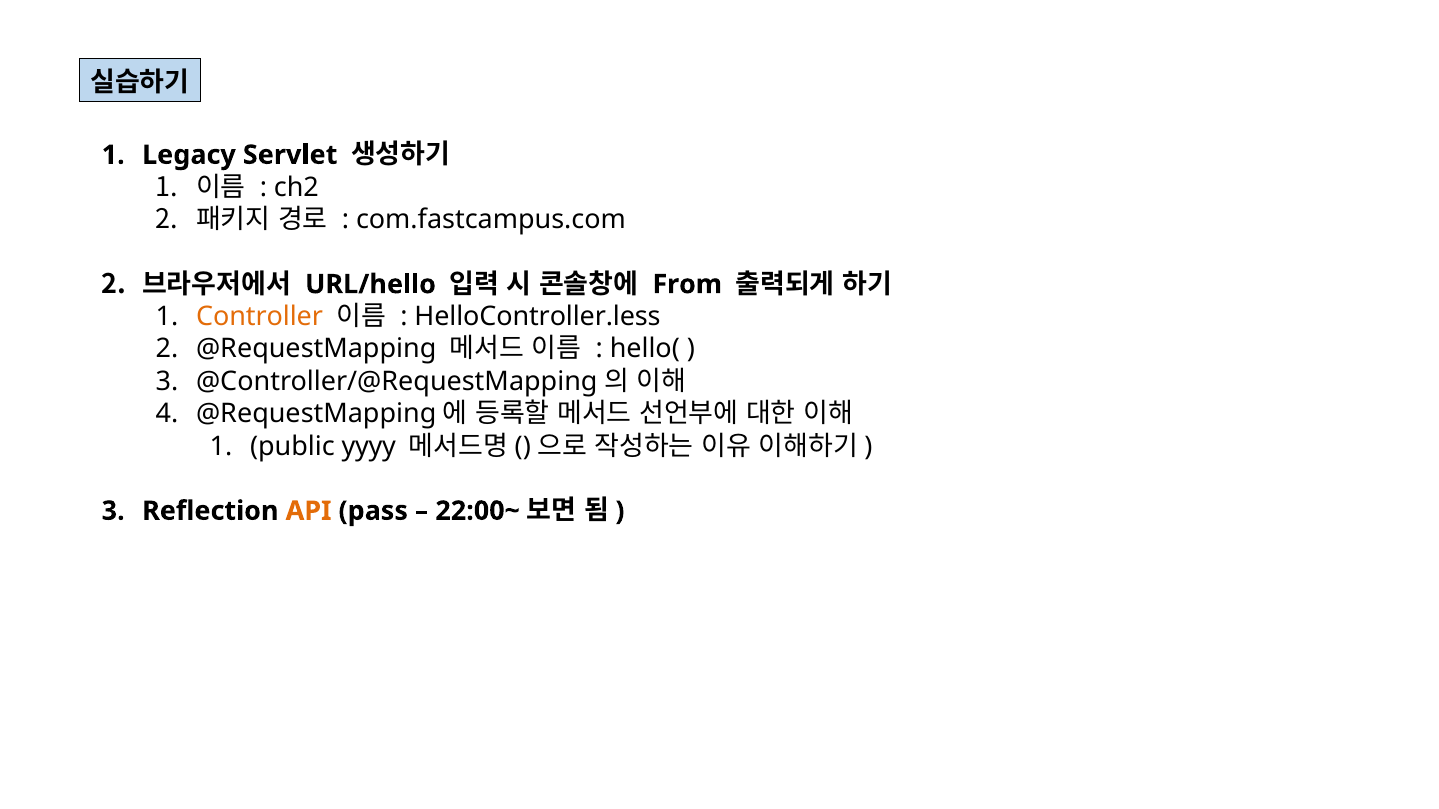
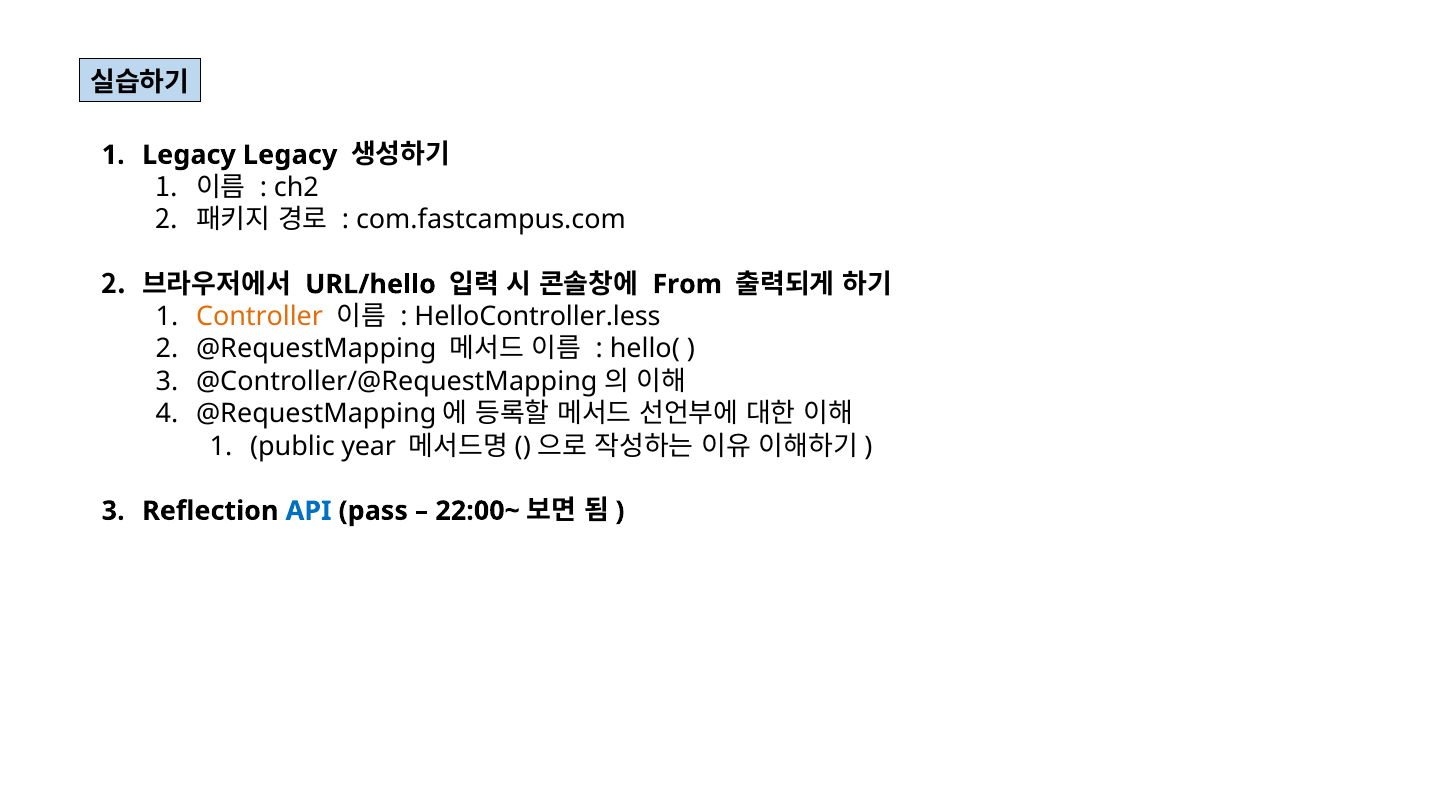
Legacy Servlet: Servlet -> Legacy (290, 155)
yyyy: yyyy -> year (369, 446)
API colour: orange -> blue (309, 511)
